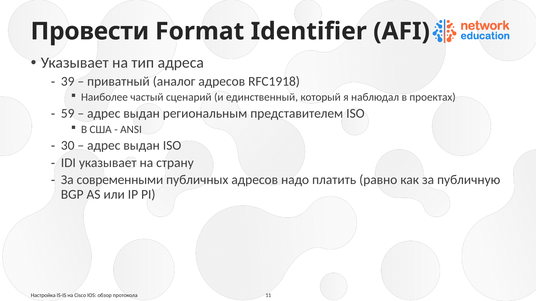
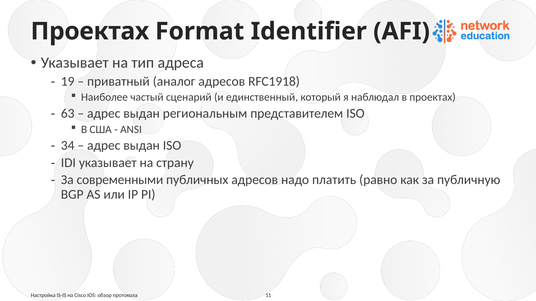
Провести: Провести -> Проектах (90, 31)
39: 39 -> 19 (68, 81)
59: 59 -> 63 (68, 114)
30: 30 -> 34 (68, 146)
